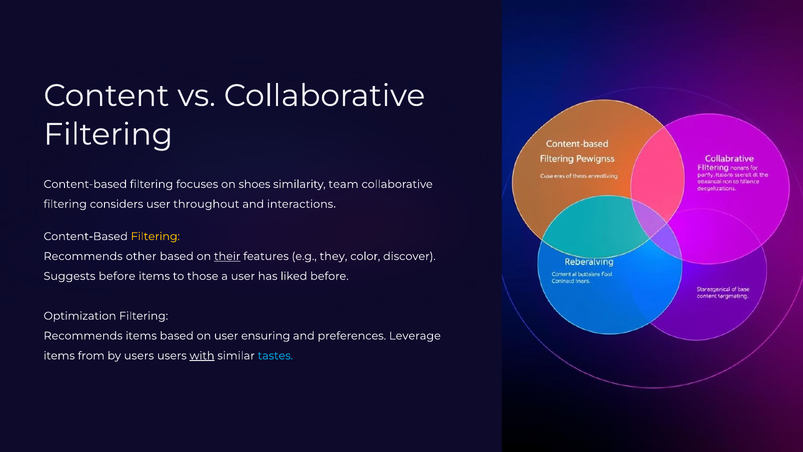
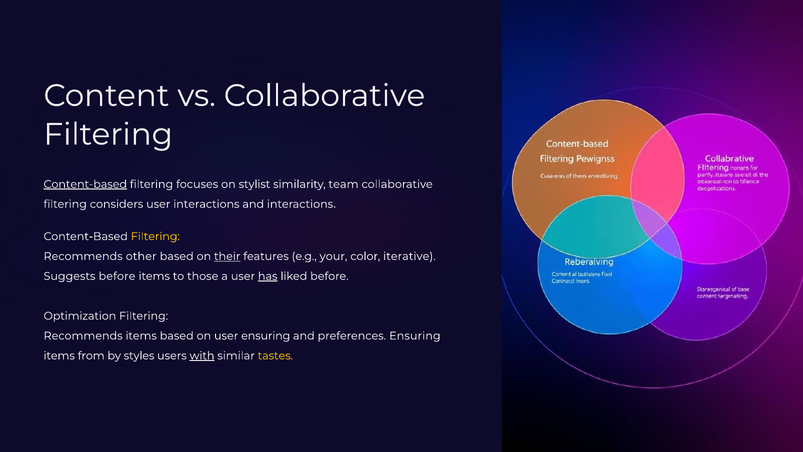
Content-based underline: none -> present (85, 184)
shoes: shoes -> stylist (254, 184)
user throughout: throughout -> interactions (206, 204)
they: they -> your (333, 256)
discover: discover -> iterative (409, 256)
has underline: none -> present (268, 276)
preferences Leverage: Leverage -> Ensuring (415, 336)
by users: users -> styles (139, 355)
tastes colour: light blue -> yellow (275, 355)
